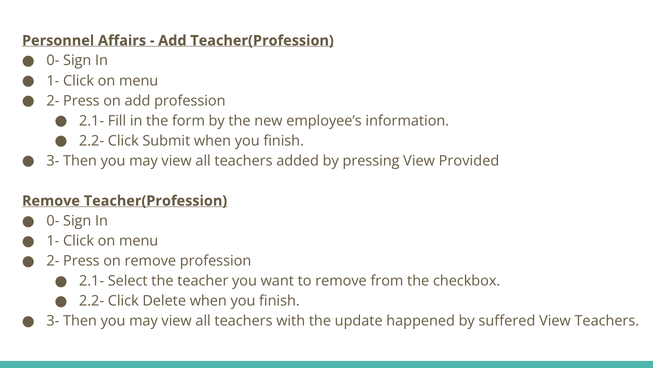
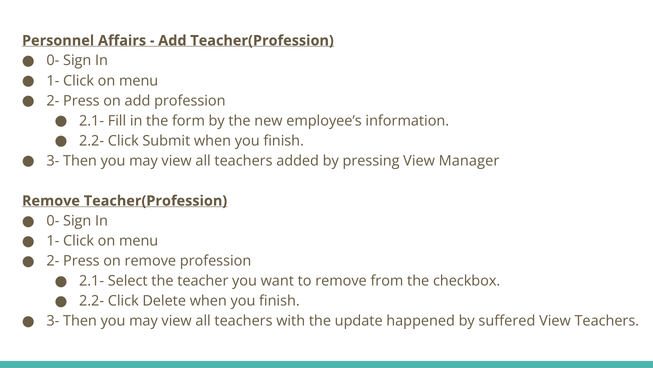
Provided: Provided -> Manager (469, 161)
